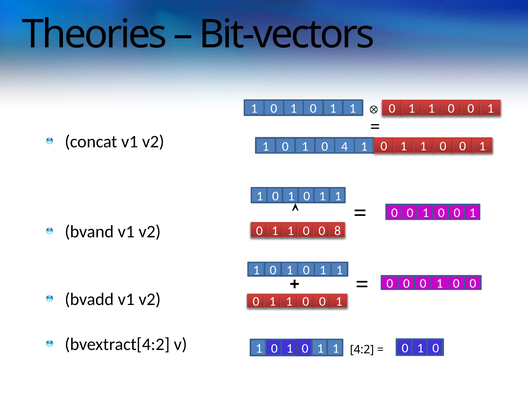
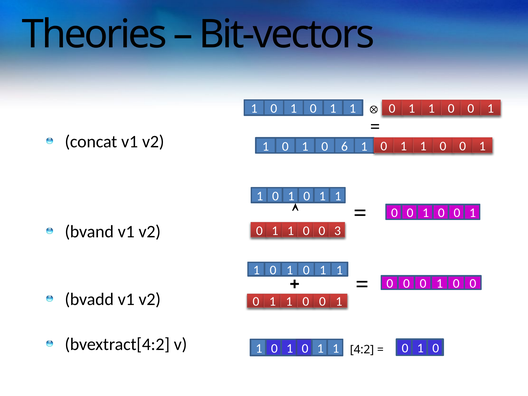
4: 4 -> 6 (344, 146)
8: 8 -> 3 (338, 231)
